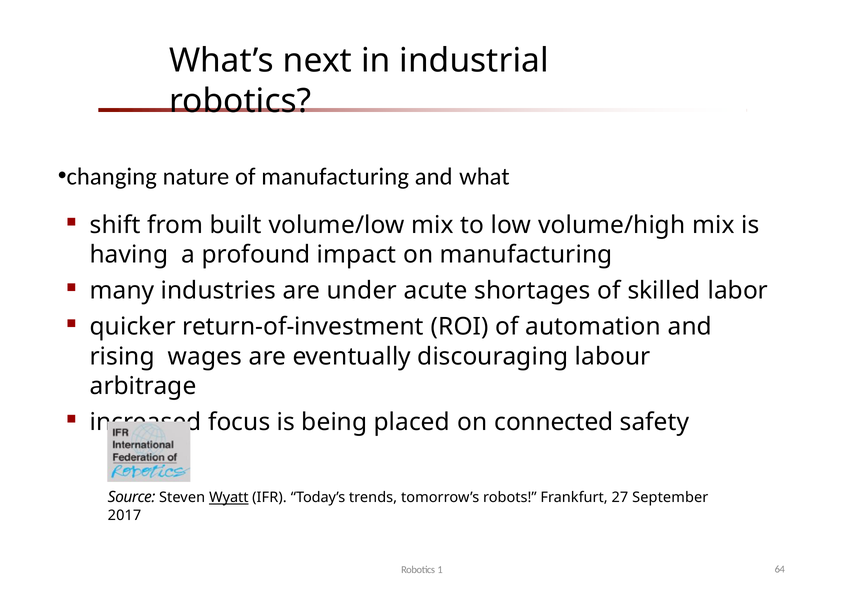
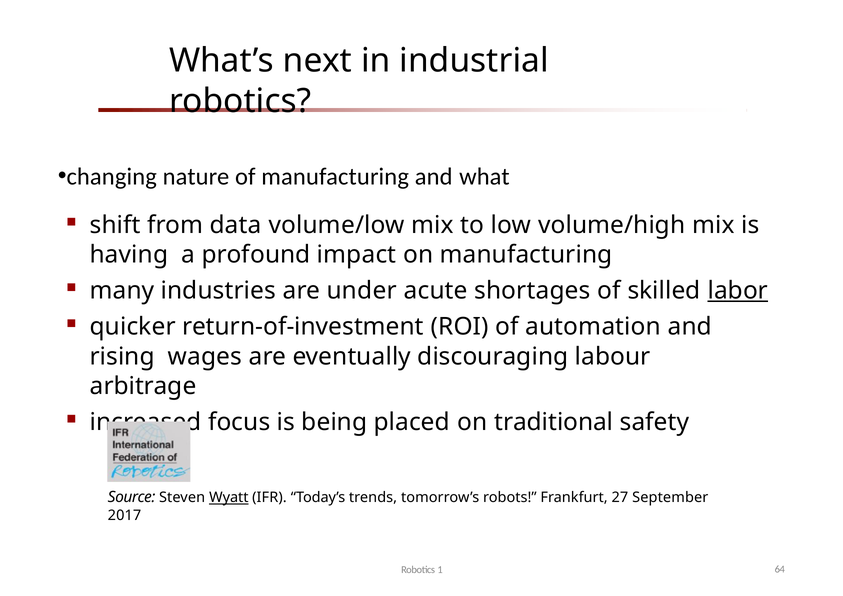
built: built -> data (236, 225)
labor underline: none -> present (738, 291)
connected: connected -> traditional (554, 422)
